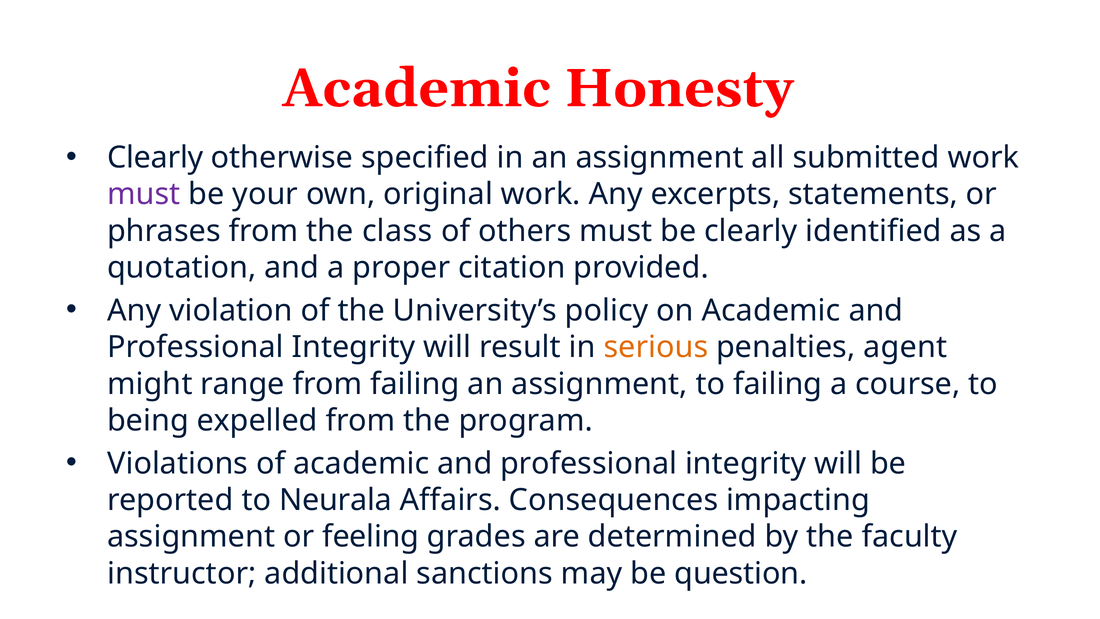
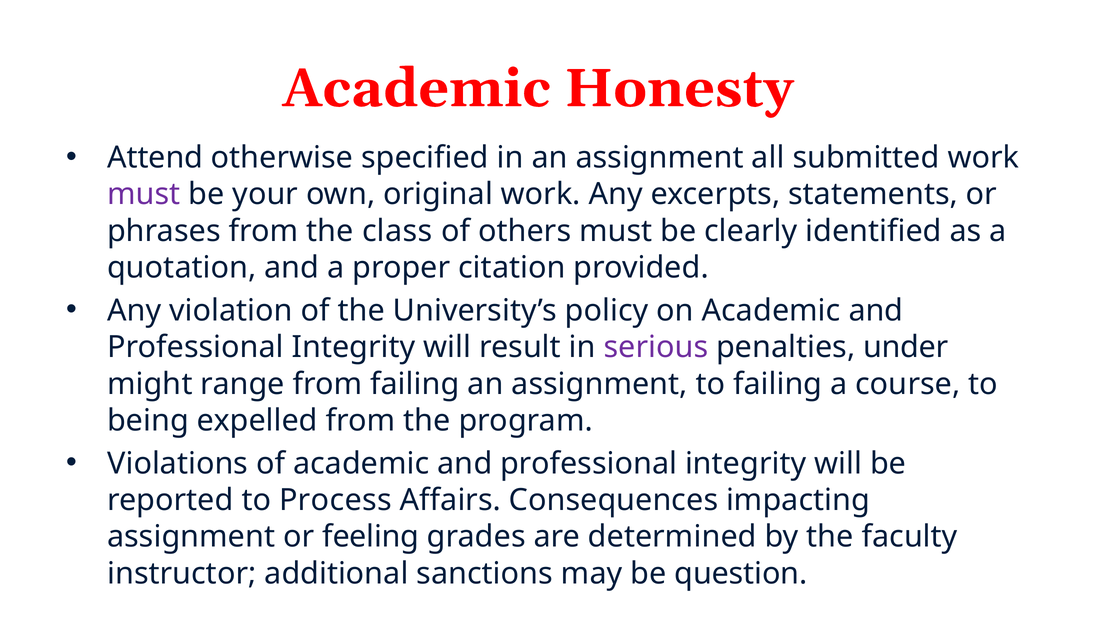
Clearly: Clearly -> Attend (155, 158)
serious colour: orange -> purple (656, 347)
agent: agent -> under (906, 347)
Neurala: Neurala -> Process (335, 500)
